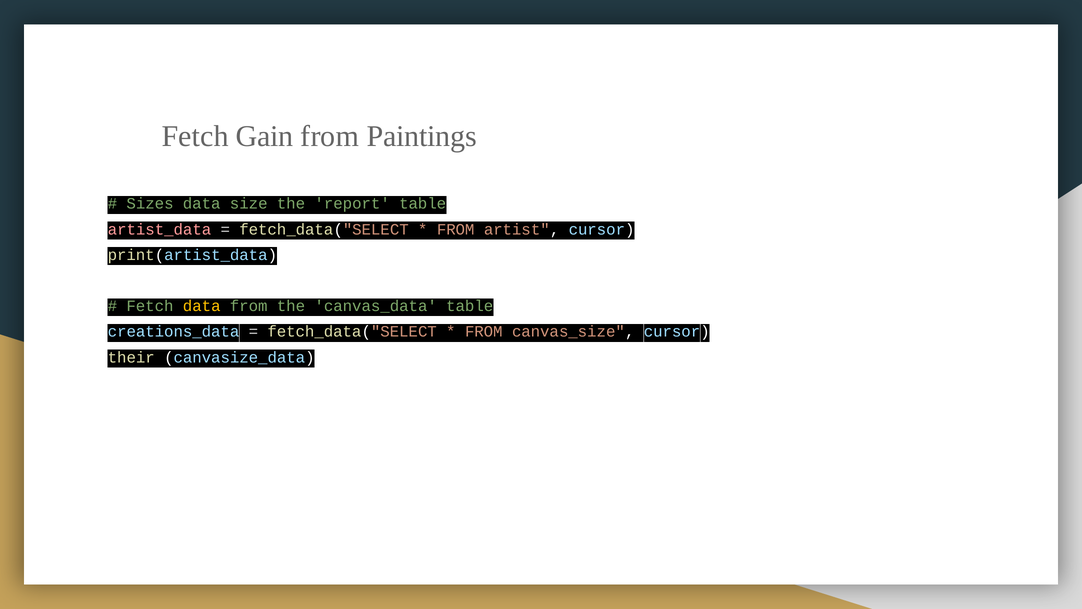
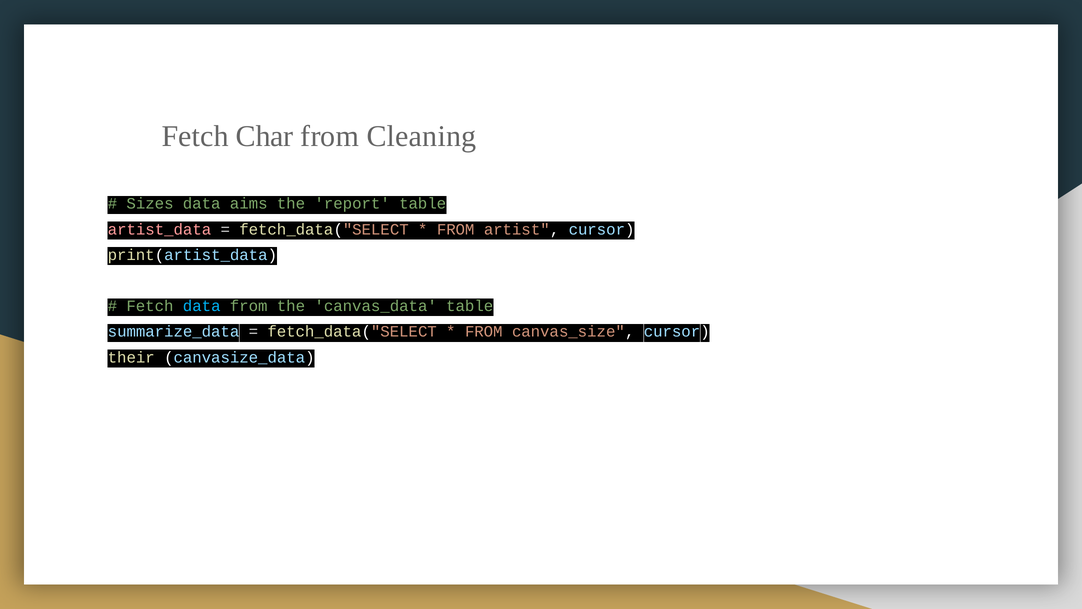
Gain: Gain -> Char (265, 136)
Paintings: Paintings -> Cleaning (421, 136)
size: size -> aims (249, 204)
data colour: yellow -> light blue (202, 306)
creations_data: creations_data -> summarize_data (174, 332)
